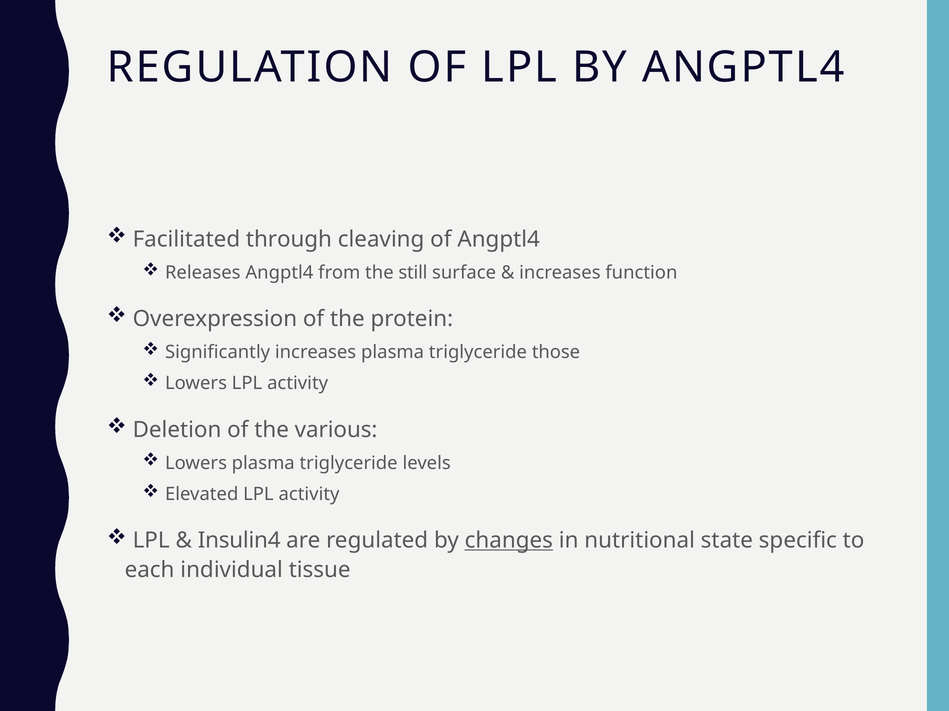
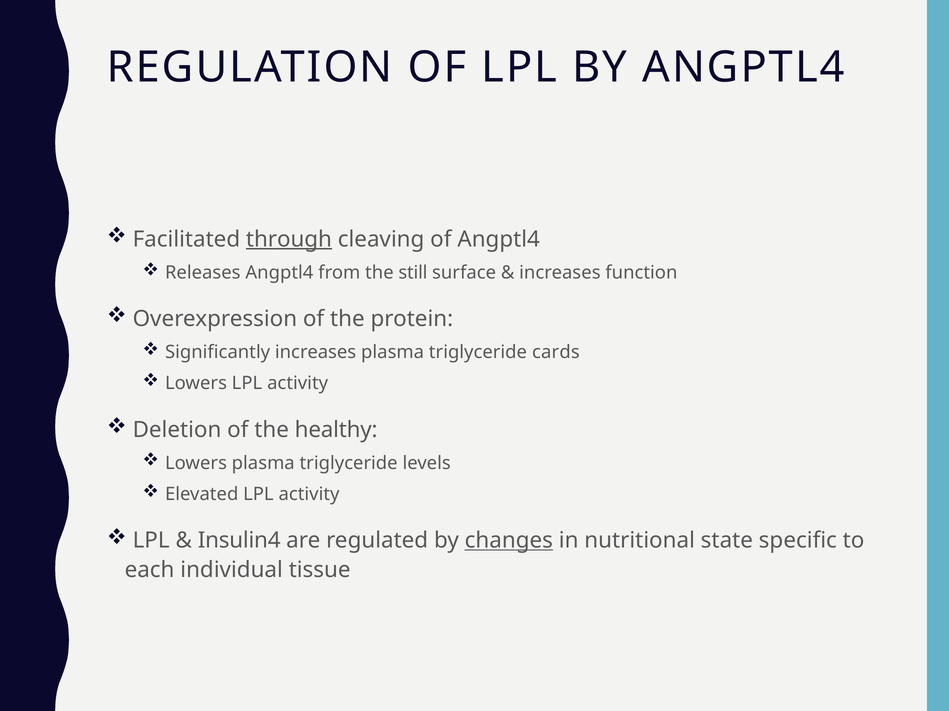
through underline: none -> present (289, 239)
those: those -> cards (556, 353)
various: various -> healthy (336, 430)
